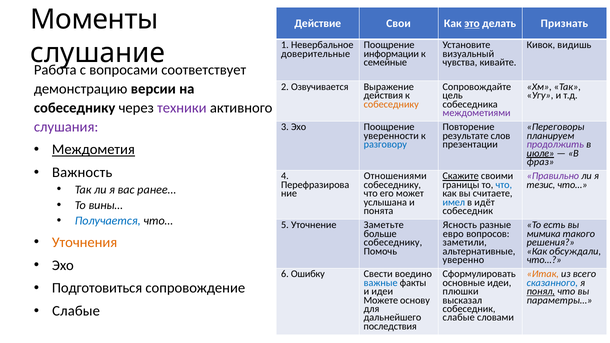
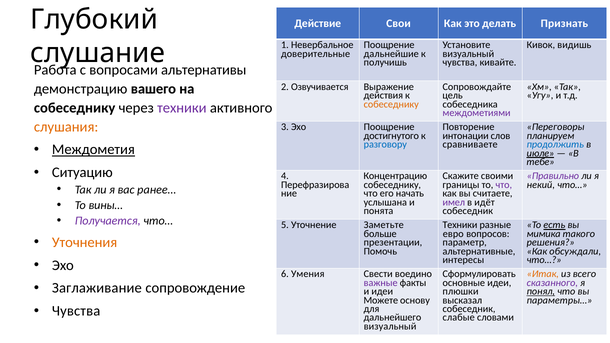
Моменты: Моменты -> Глубокий (94, 20)
это underline: present -> none (472, 23)
информации: информации -> дальнейшие (391, 54)
семейные: семейные -> получишь (385, 62)
соответствует: соответствует -> альтернативы (204, 70)
версии: версии -> вашего (153, 89)
слушания colour: purple -> orange (66, 127)
уверенности: уверенности -> достигнутого (391, 136)
результате: результате -> интонации (466, 136)
презентации: презентации -> сравниваете (470, 145)
продолжить colour: purple -> blue (555, 145)
фраз: фраз -> тебе (541, 162)
Важность: Важность -> Ситуацию (82, 173)
Отношениями: Отношениями -> Концентрацию (395, 176)
Скажите underline: present -> none (461, 176)
что colour: blue -> purple (504, 185)
тезис: тезис -> некий (541, 185)
может: может -> начать (410, 194)
имел colour: blue -> purple (454, 202)
Получается colour: blue -> purple (108, 221)
Ясность: Ясность -> Техники (460, 225)
есть underline: none -> present (554, 225)
собеседнику: собеседнику -> презентации (393, 243)
заметили: заметили -> параметр (465, 243)
уверенно: уверенно -> интересы (463, 260)
Ошибку: Ошибку -> Умения (308, 274)
важные colour: blue -> purple (381, 283)
сказанного colour: blue -> purple (552, 283)
Подготовиться: Подготовиться -> Заглаживание (97, 288)
Слабые: Слабые -> Чувства (76, 311)
последствия: последствия -> визуальный (390, 326)
